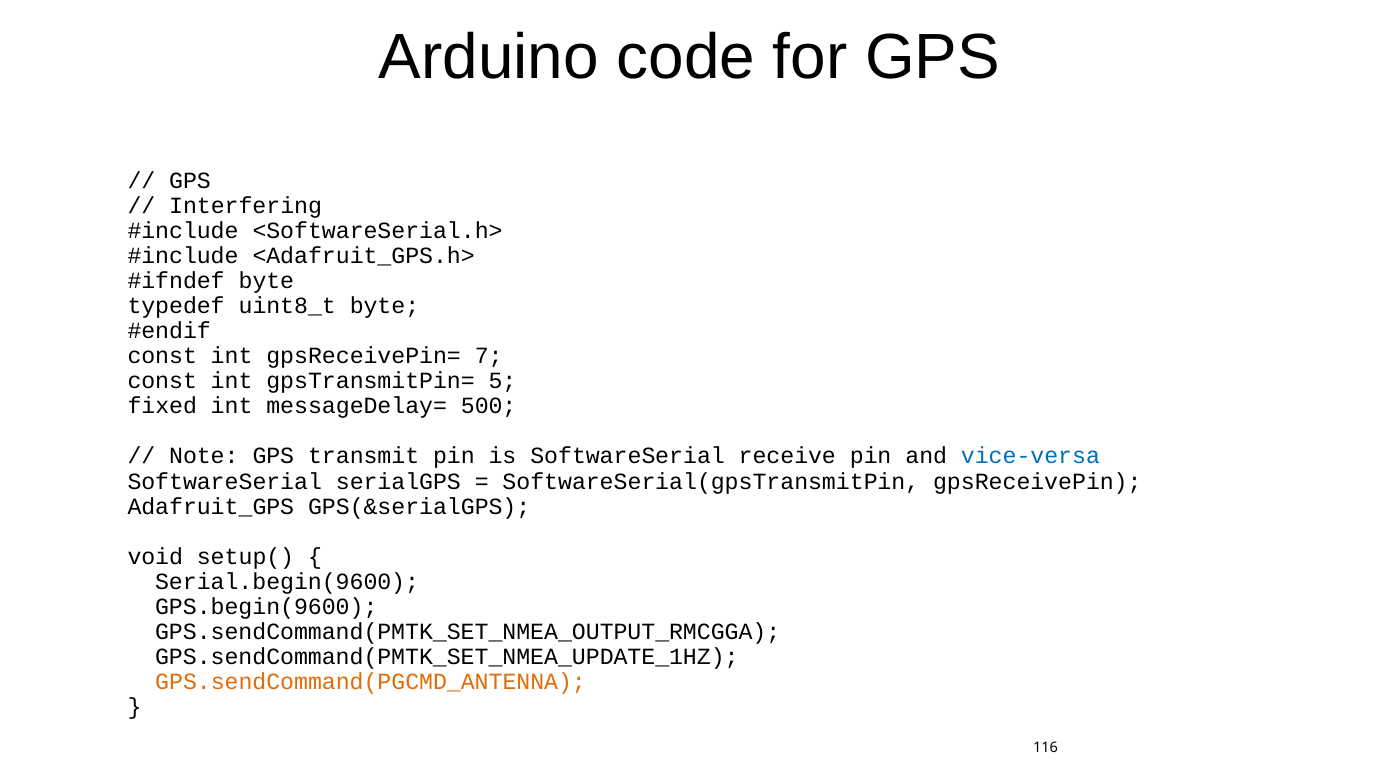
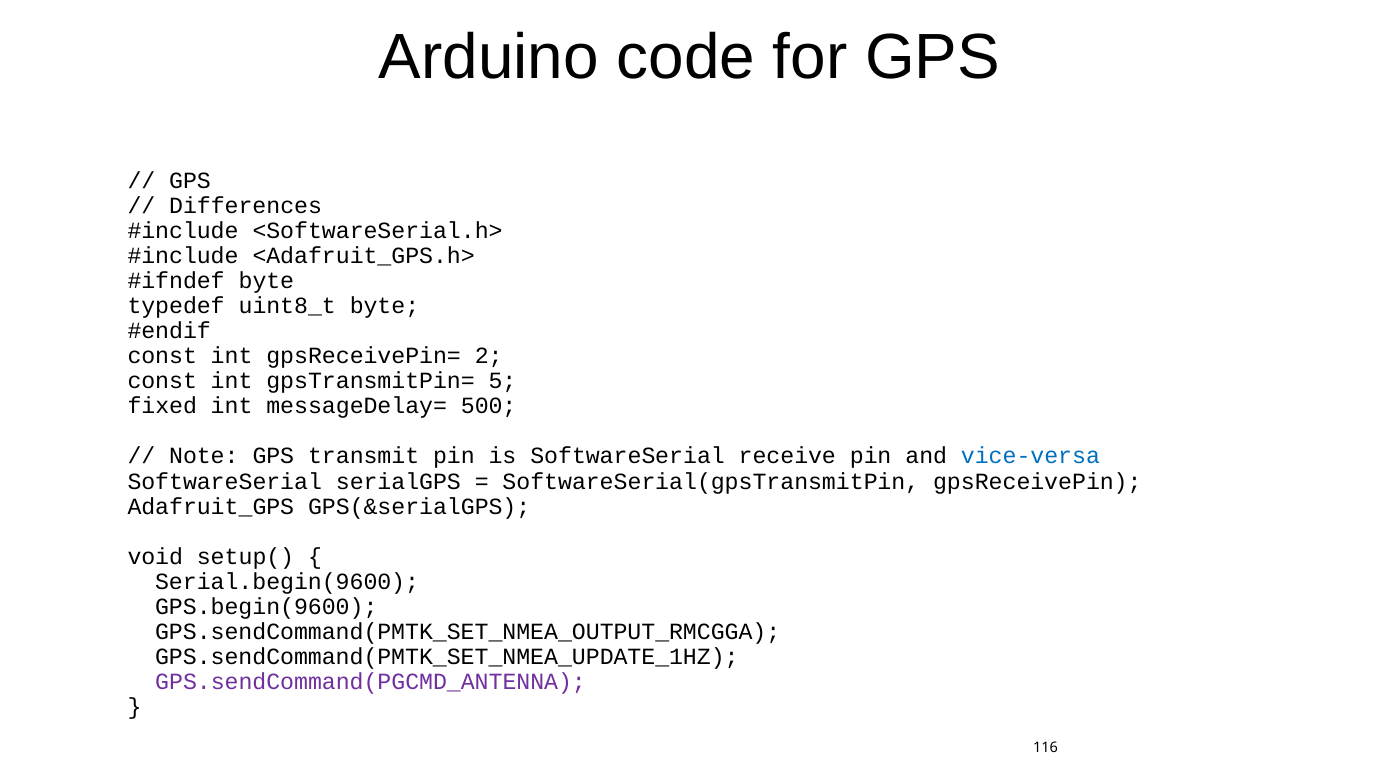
Interfering: Interfering -> Differences (246, 206)
7: 7 -> 2 (489, 356)
GPS.sendCommand(PGCMD_ANTENNA colour: orange -> purple (371, 682)
